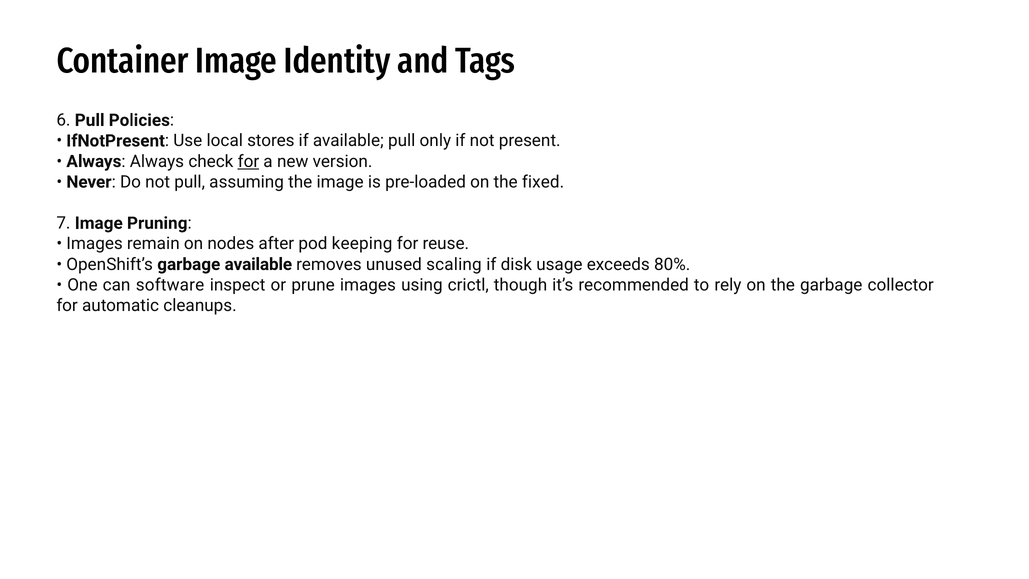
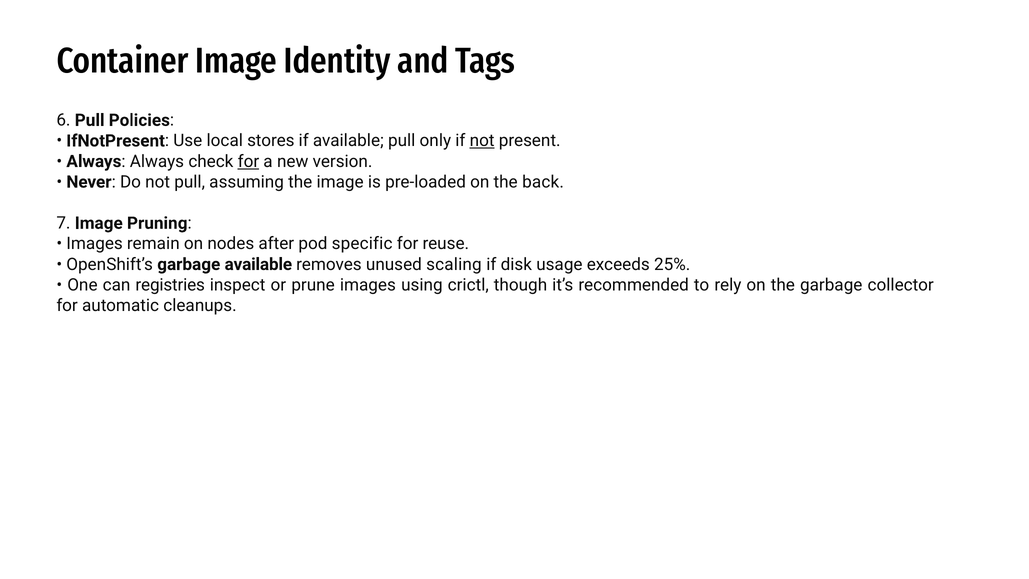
not underline: none -> present (482, 141)
fixed: fixed -> back (543, 182)
keeping: keeping -> specific (362, 244)
80%: 80% -> 25% (672, 264)
software: software -> registries (170, 285)
